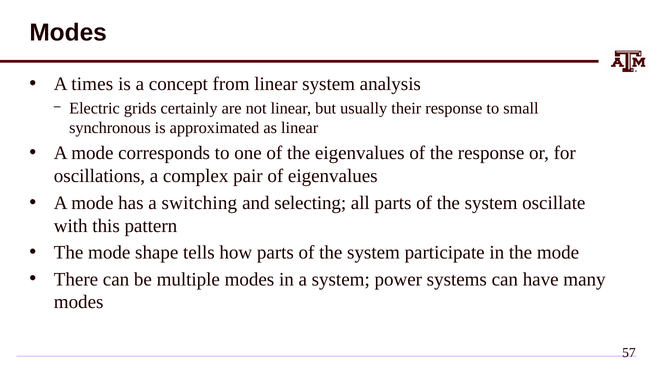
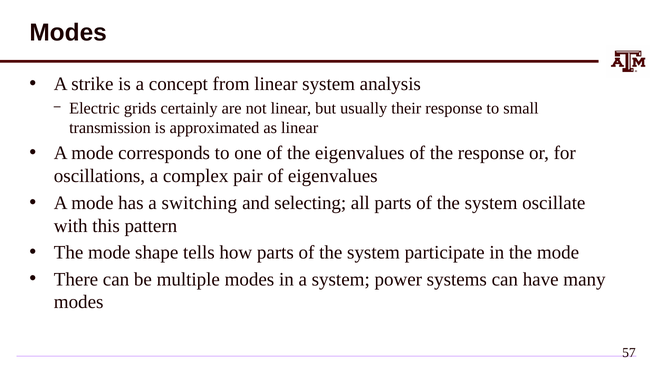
times: times -> strike (92, 84)
synchronous: synchronous -> transmission (110, 128)
